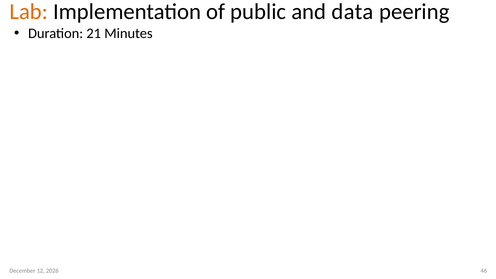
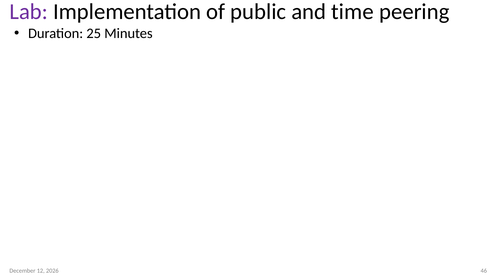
Lab colour: orange -> purple (29, 12)
data: data -> time (353, 12)
21: 21 -> 25 (94, 33)
